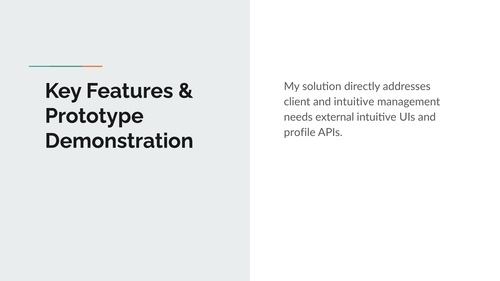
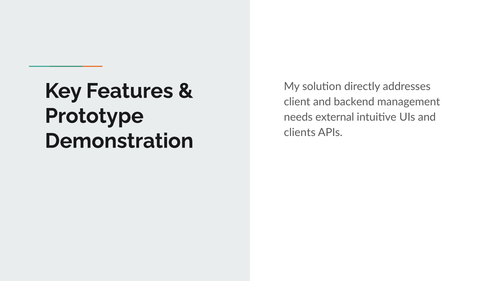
and intuitive: intuitive -> backend (354, 102)
profile: profile -> clients (300, 132)
